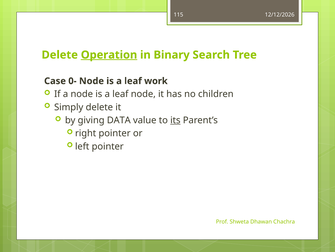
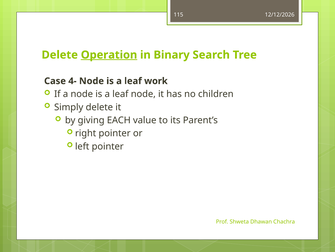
0-: 0- -> 4- (72, 81)
DATA: DATA -> EACH (119, 120)
its underline: present -> none (175, 120)
